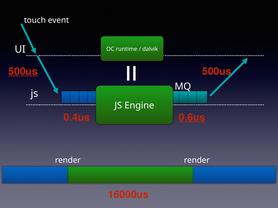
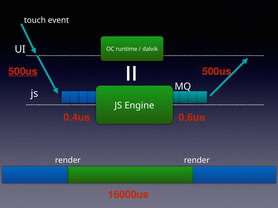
0.6us underline: present -> none (192, 118)
